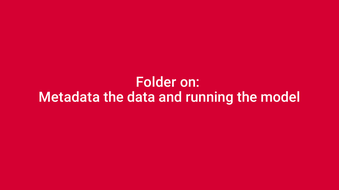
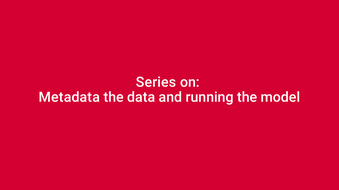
Folder: Folder -> Series (156, 82)
